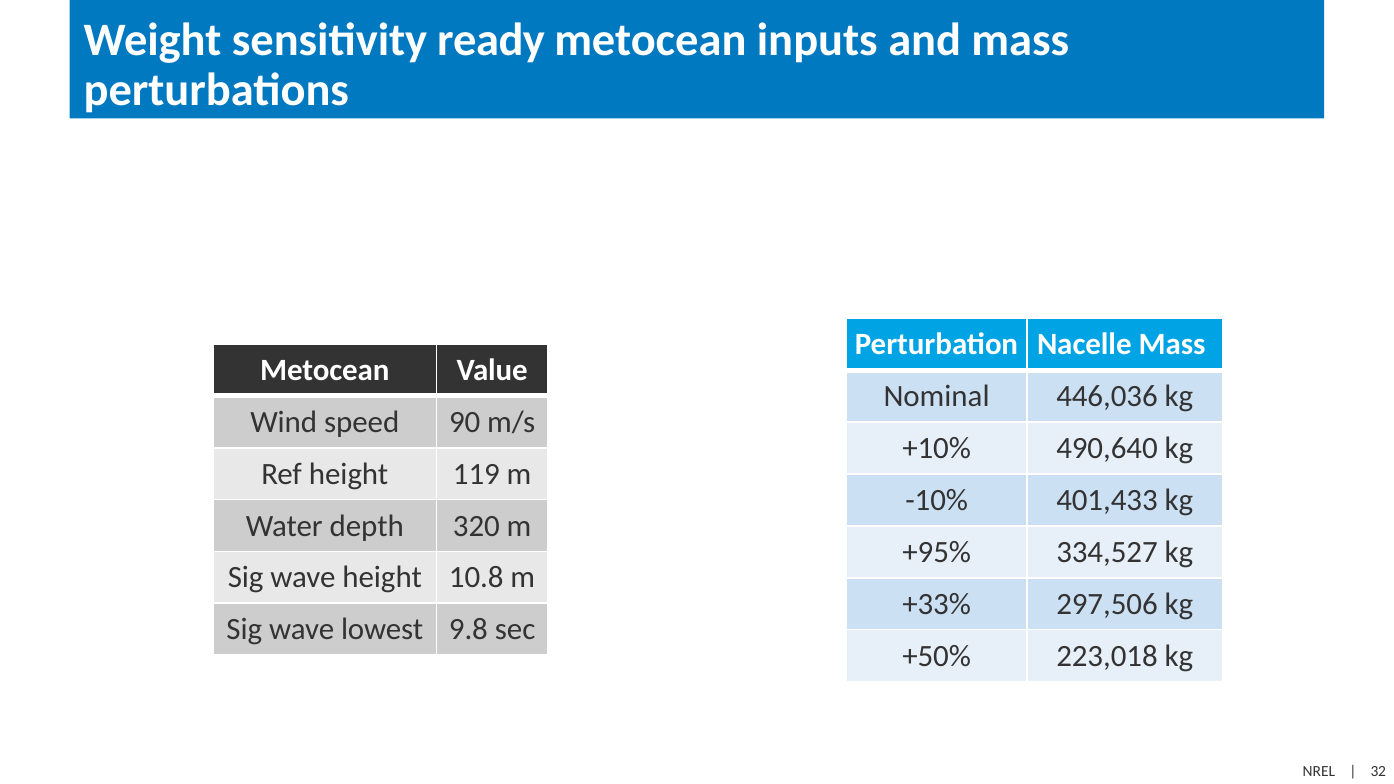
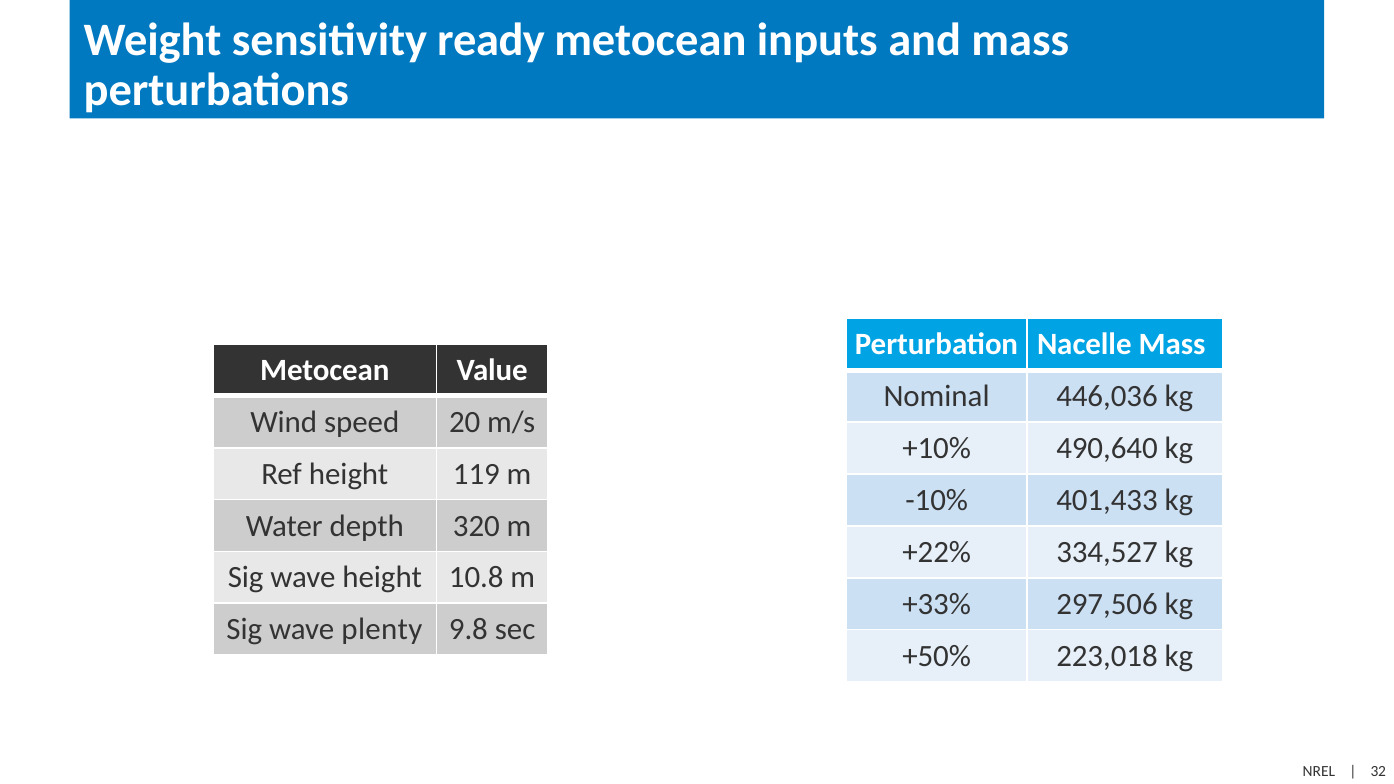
90: 90 -> 20 (465, 422)
+95%: +95% -> +22% (937, 552)
lowest: lowest -> plenty (382, 630)
